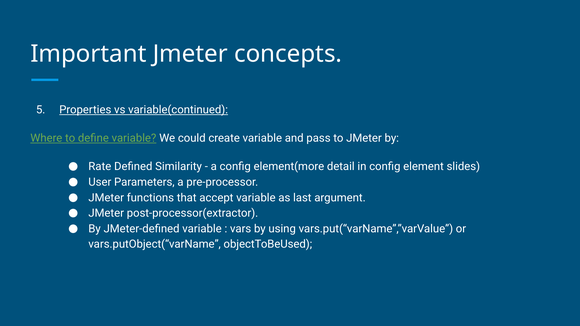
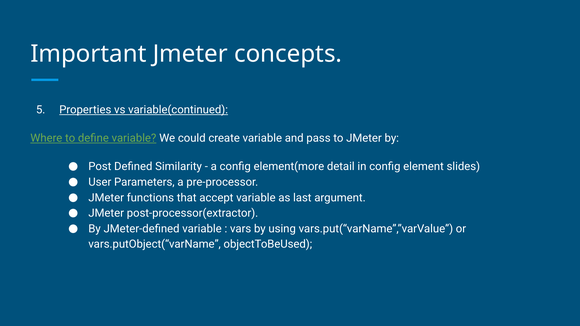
Rate: Rate -> Post (100, 167)
